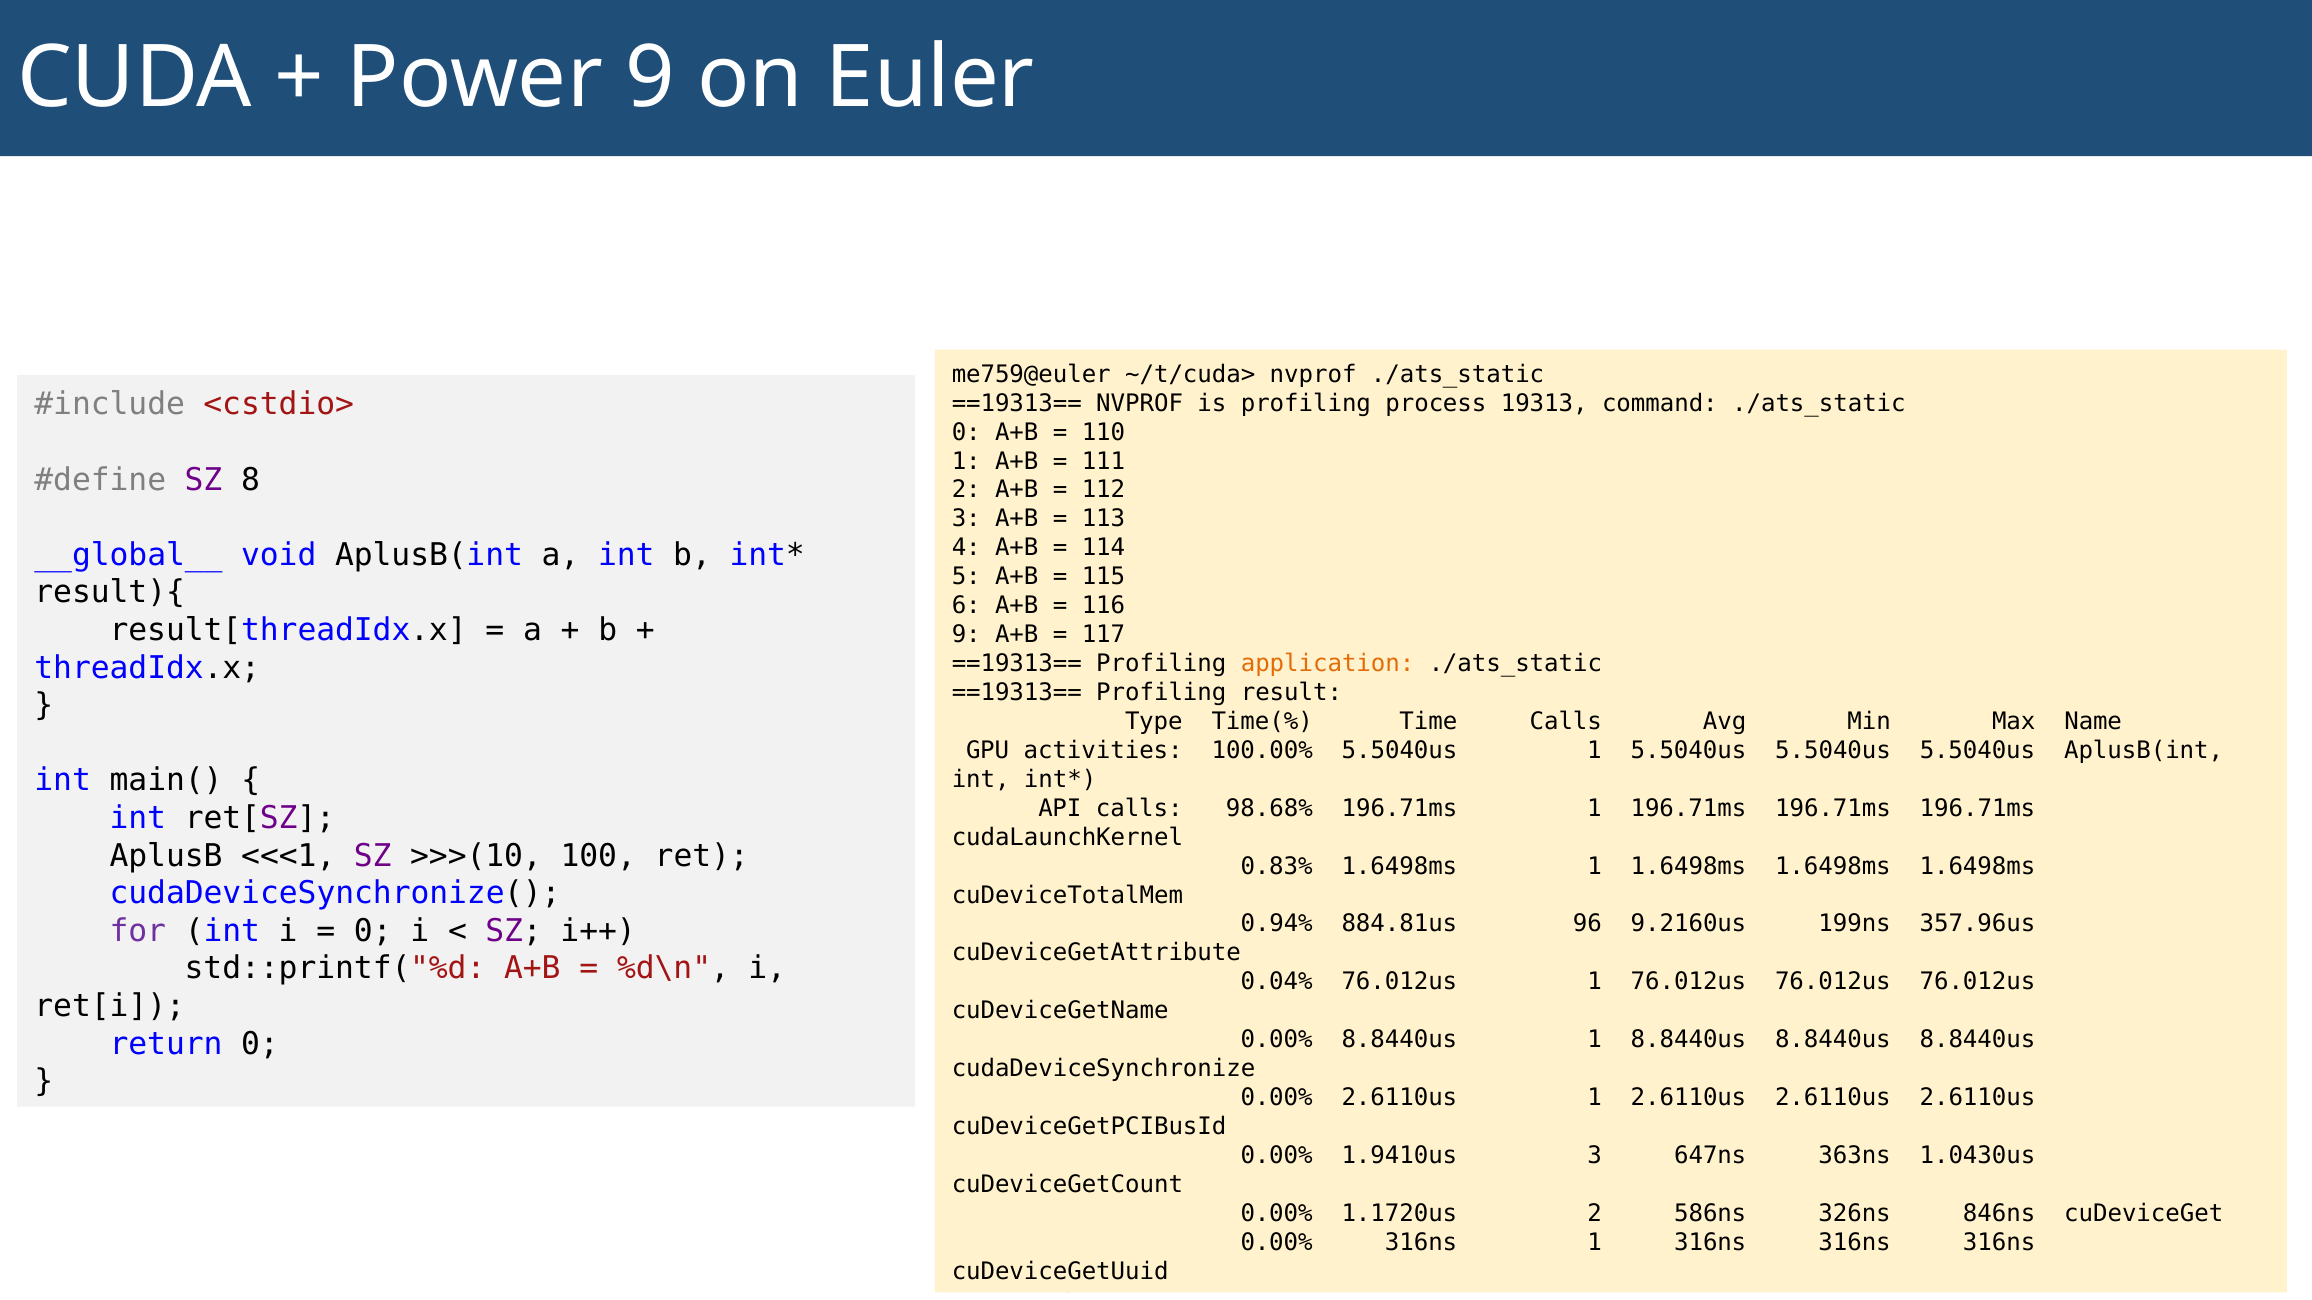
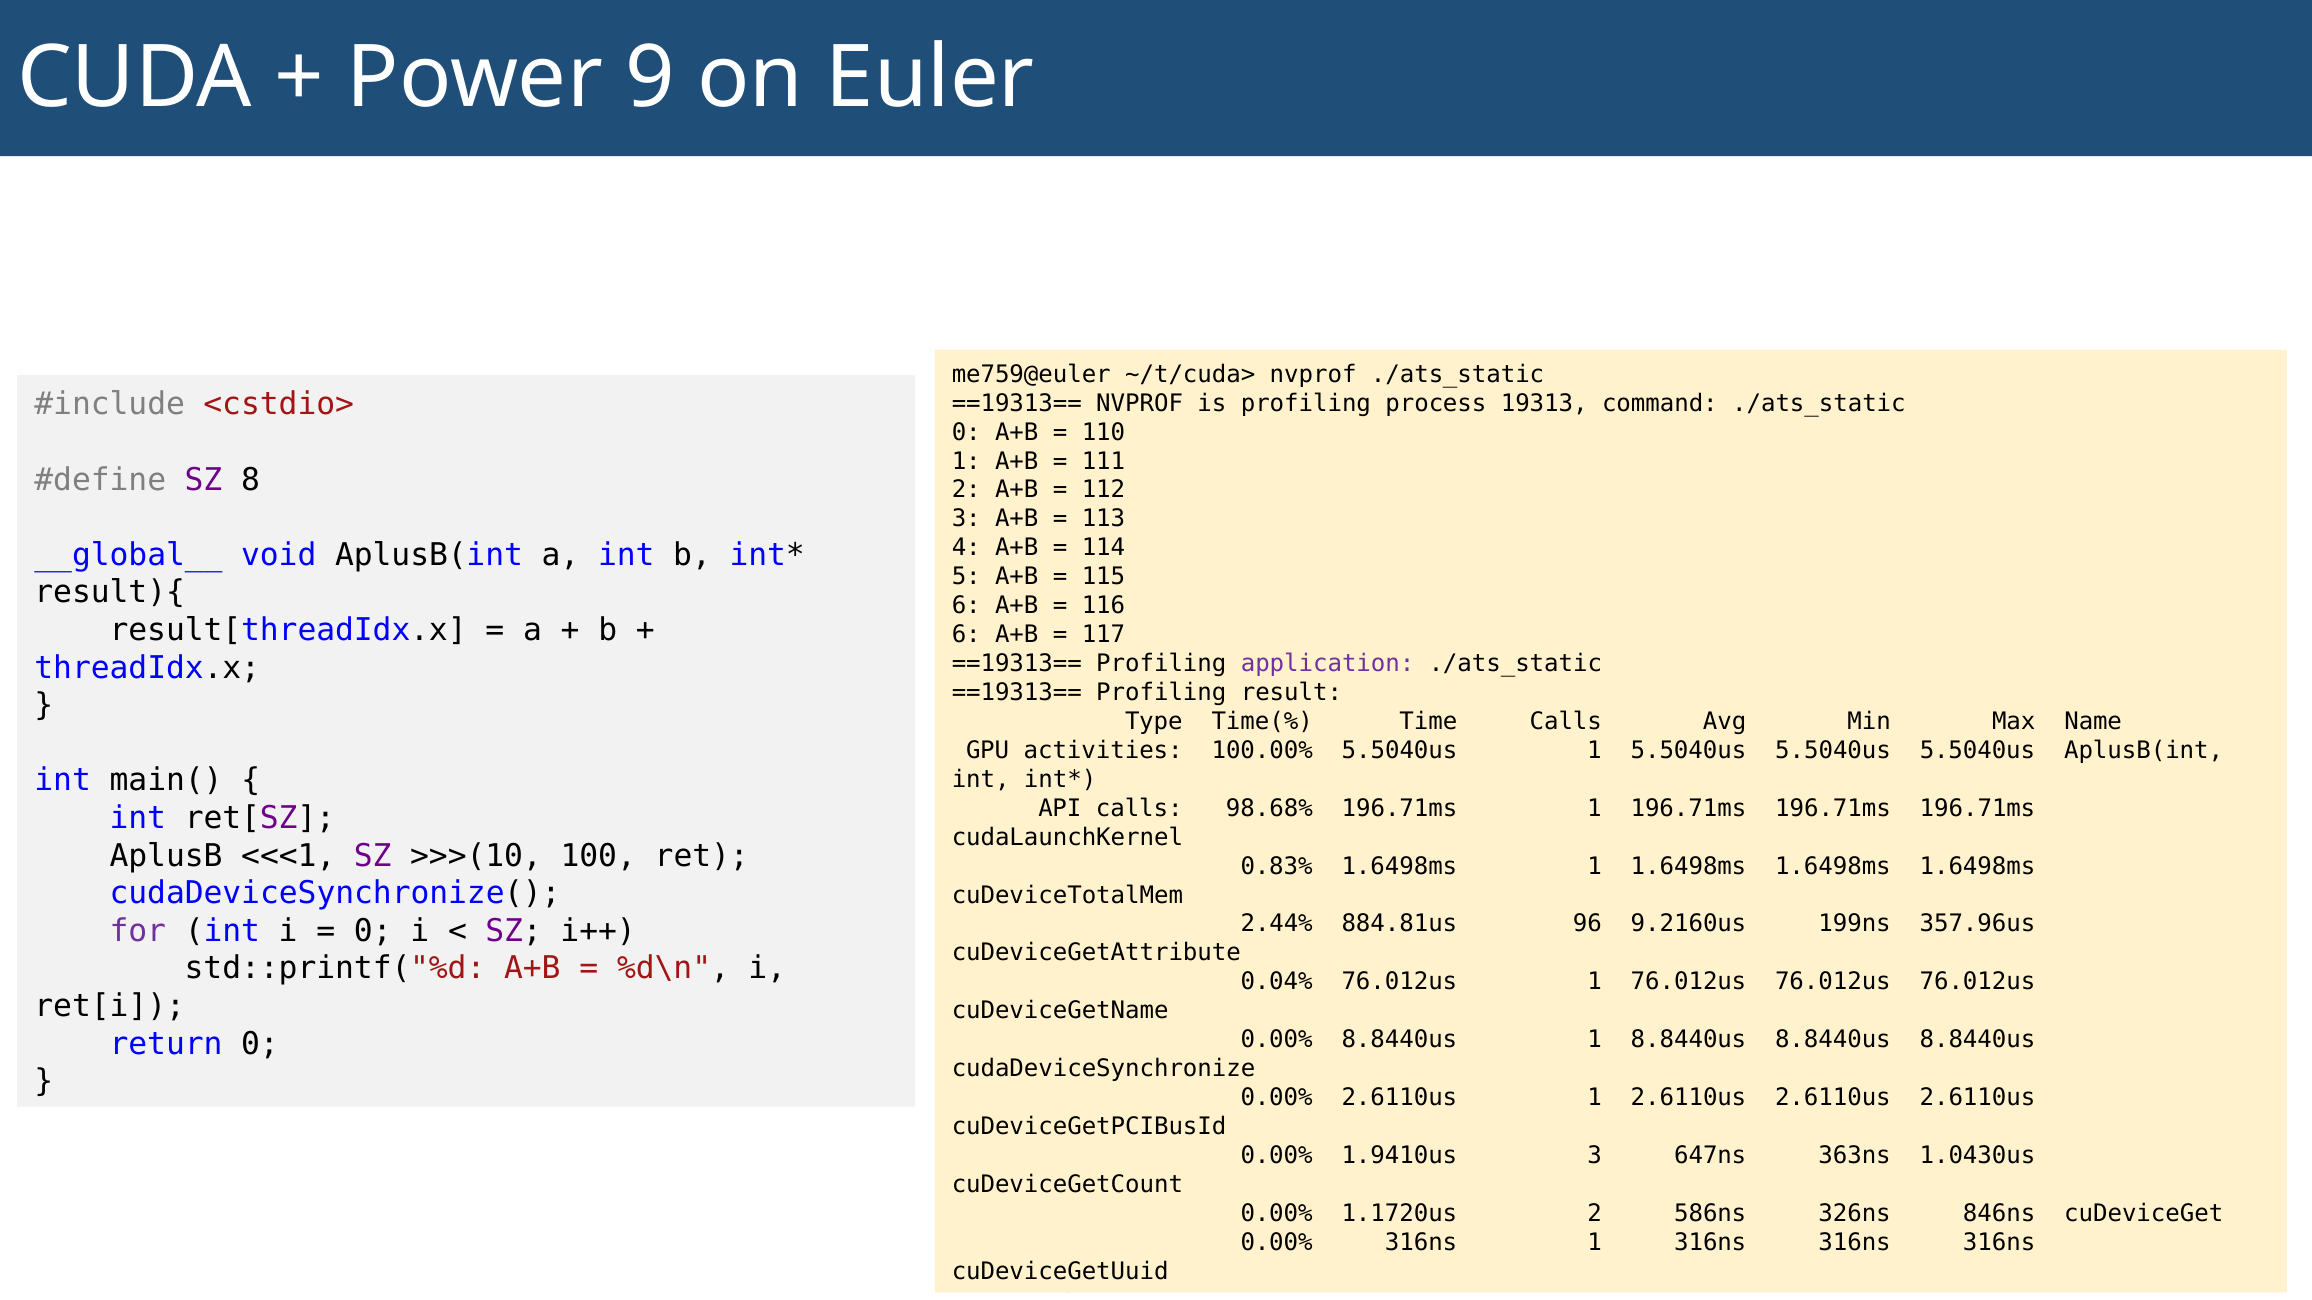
9: 9 -> 6 (966, 635)
application colour: orange -> purple (1328, 664)
0.94%: 0.94% -> 2.44% (1277, 924)
